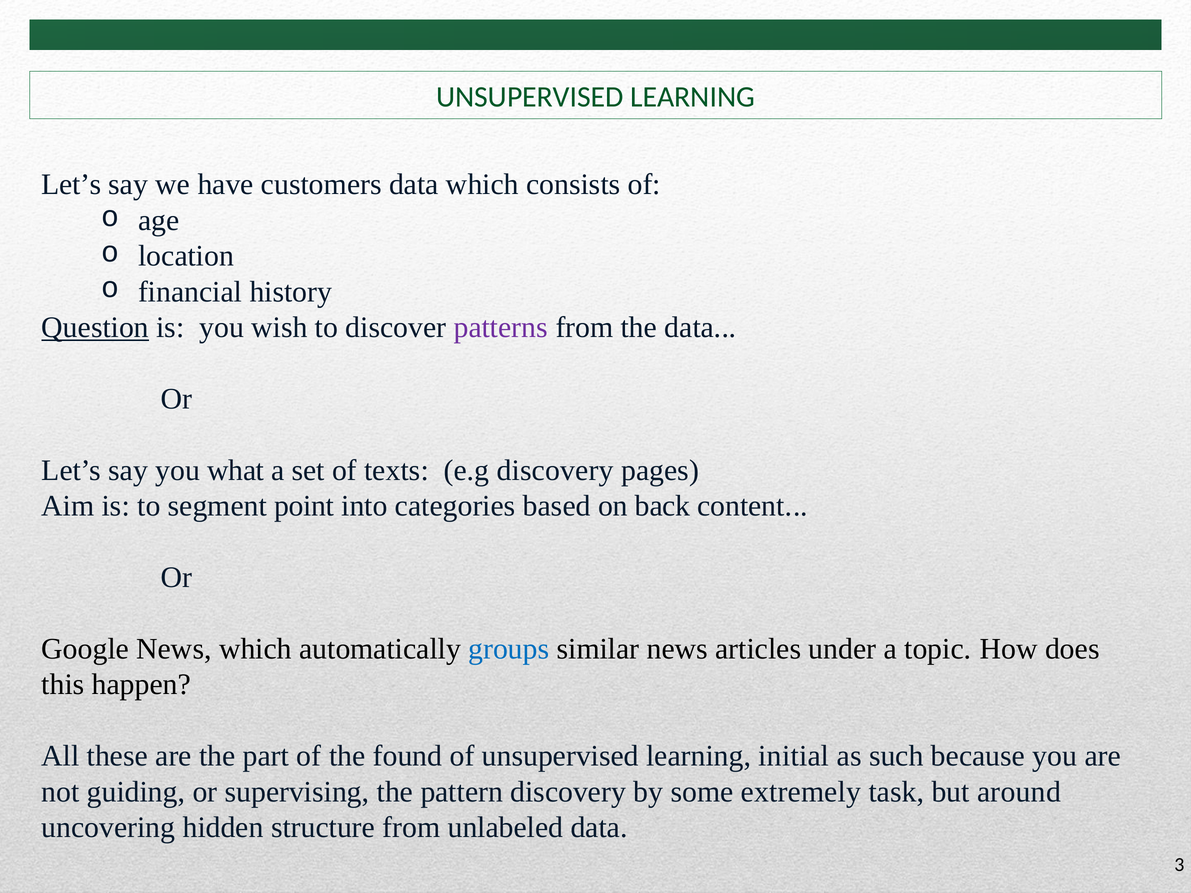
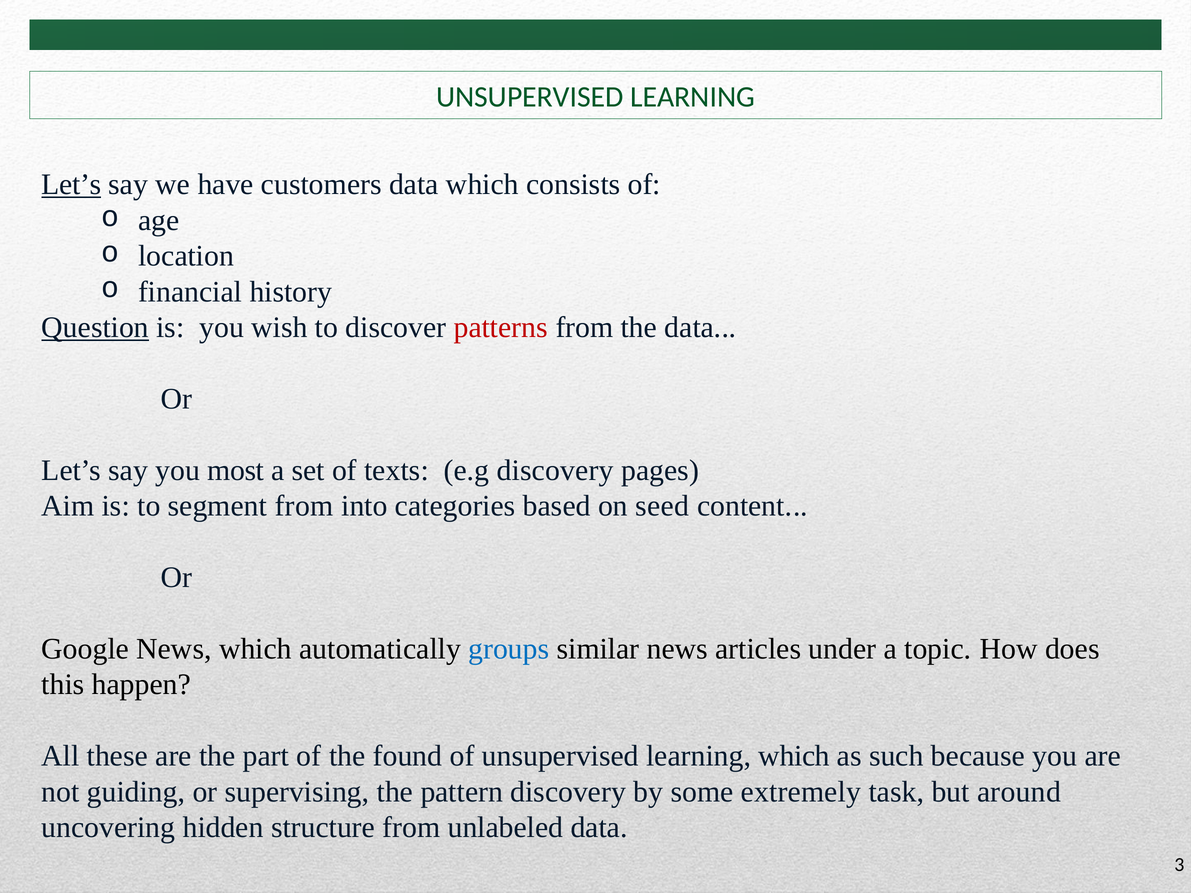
Let’s underline: none -> present (71, 185)
patterns colour: purple -> red (501, 327)
what: what -> most (236, 470)
segment point: point -> from (304, 506)
back: back -> seed (662, 506)
learning initial: initial -> which (794, 756)
